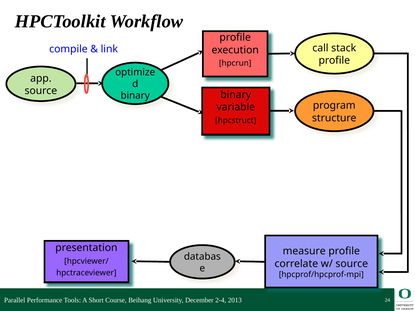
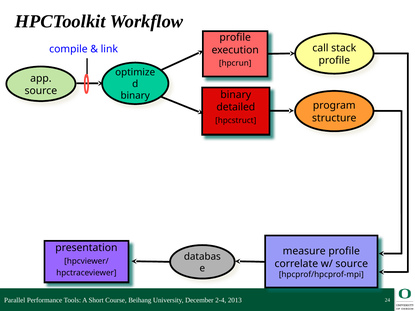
variable: variable -> detailed (236, 107)
